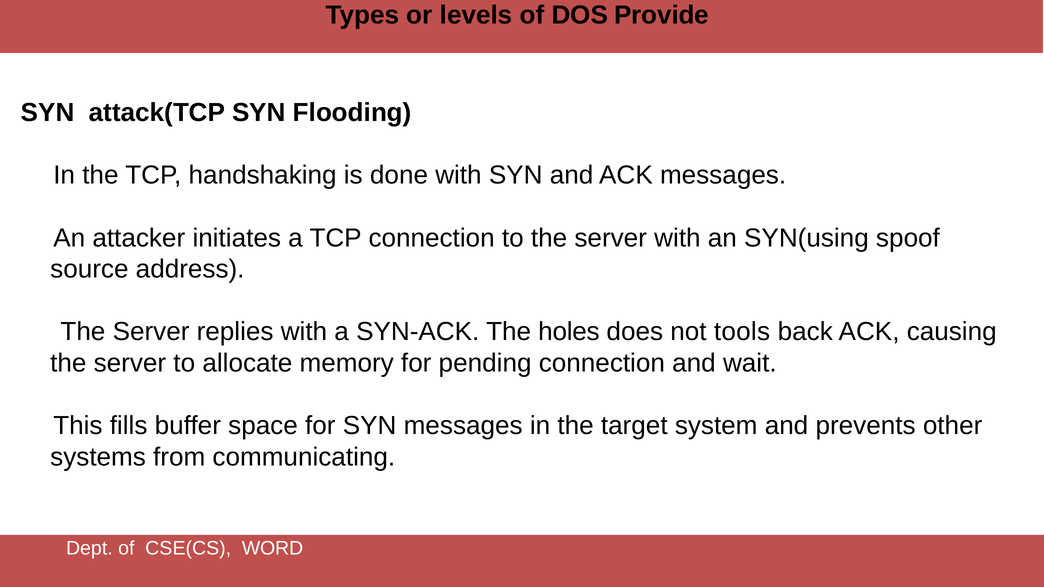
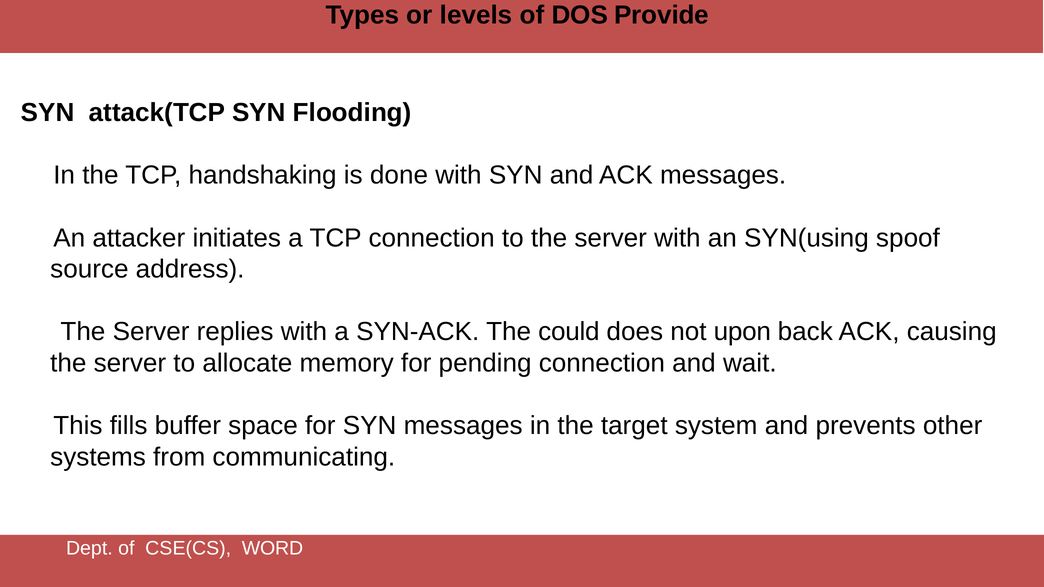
holes: holes -> could (569, 332)
tools: tools -> upon (742, 332)
